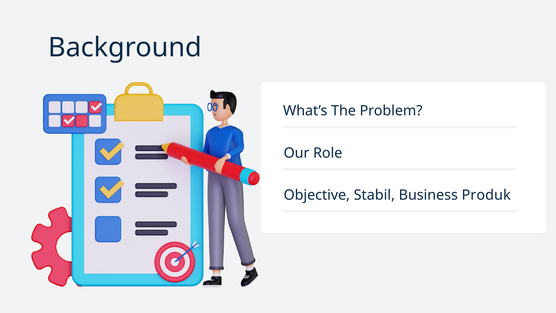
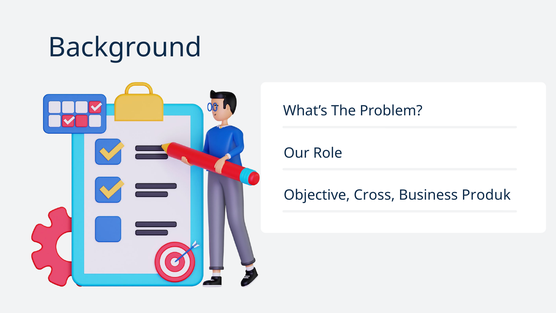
Stabil: Stabil -> Cross (374, 195)
